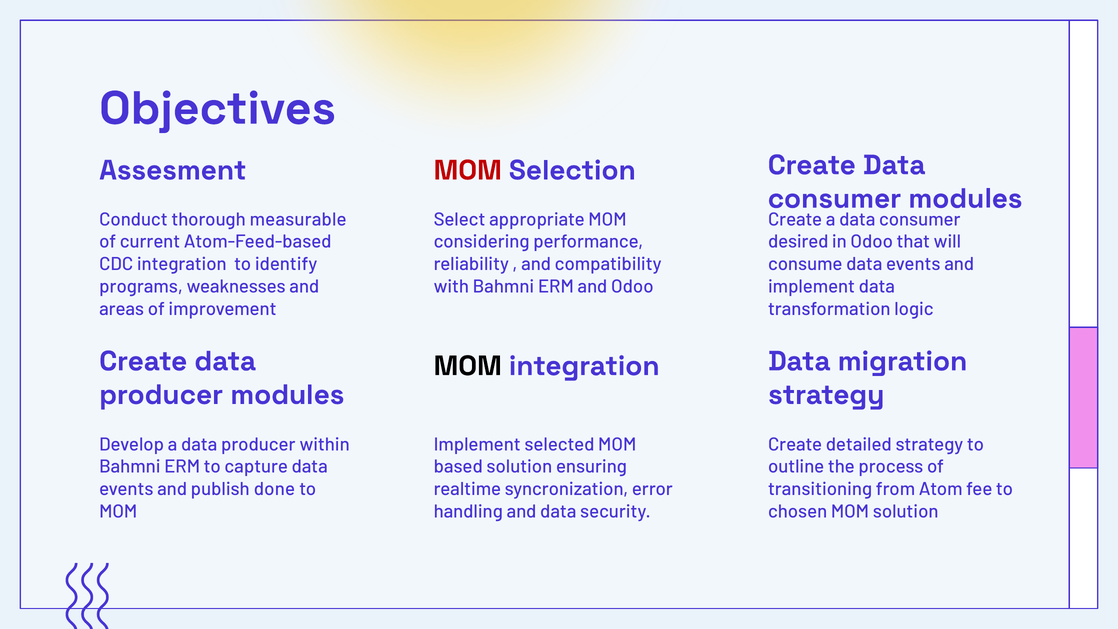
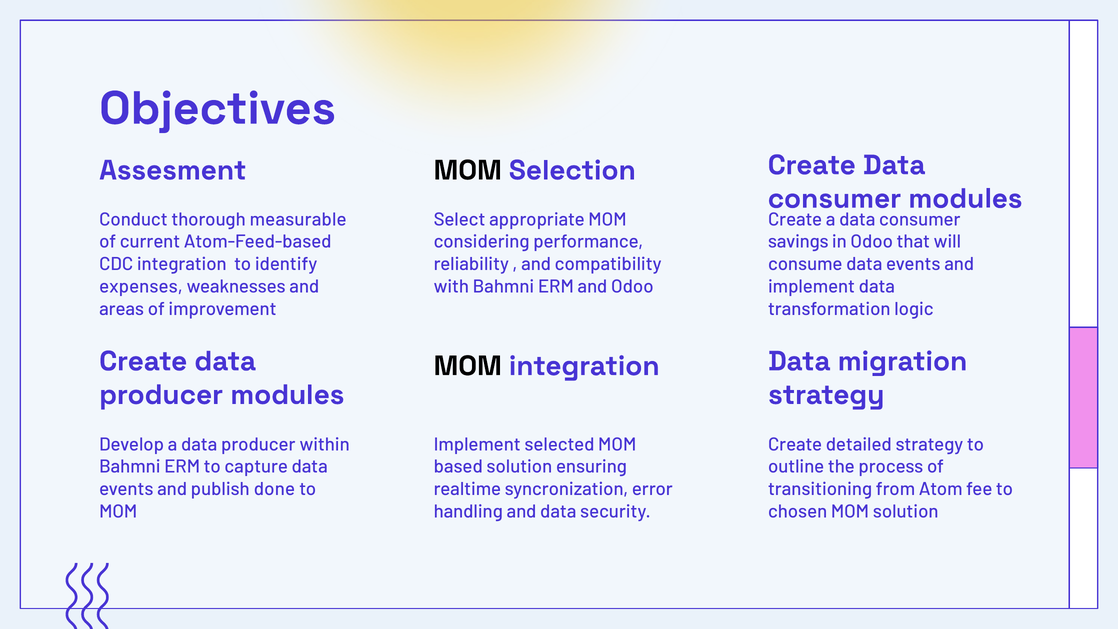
MOM colour: red -> black (468, 170)
desired: desired -> savings (798, 242)
programs: programs -> expenses (141, 286)
